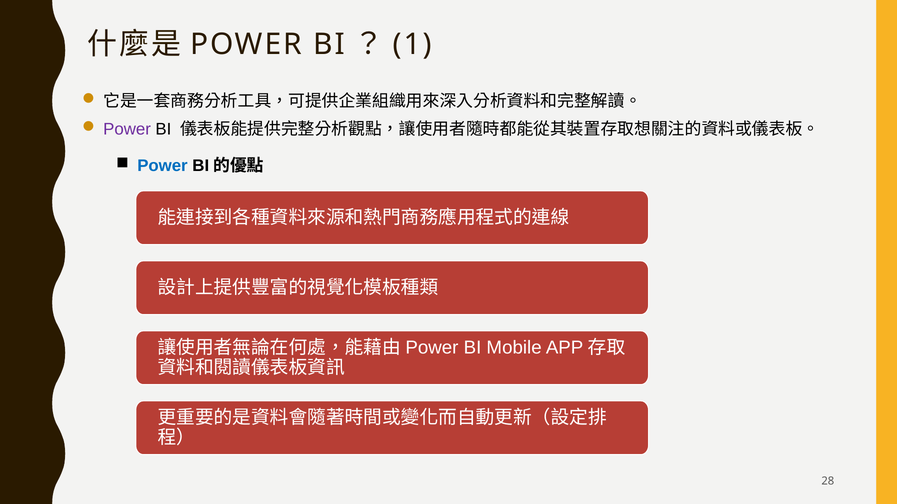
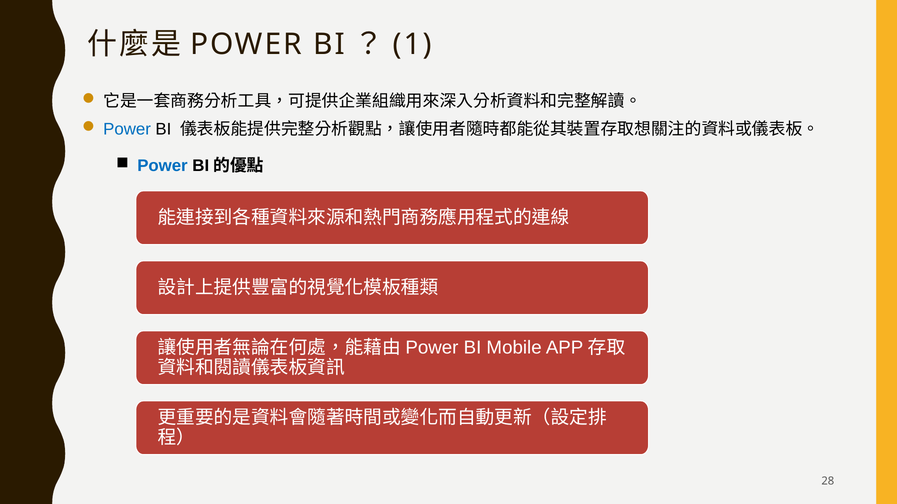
Power colour: purple -> blue (127, 129)
